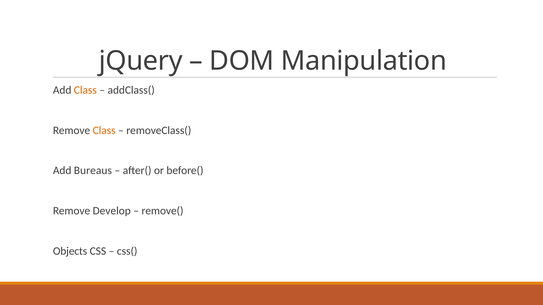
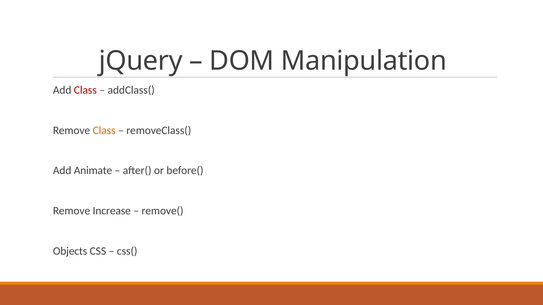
Class colour: orange -> red (85, 90)
Bureaus: Bureaus -> Animate (93, 171)
Develop: Develop -> Increase (112, 211)
